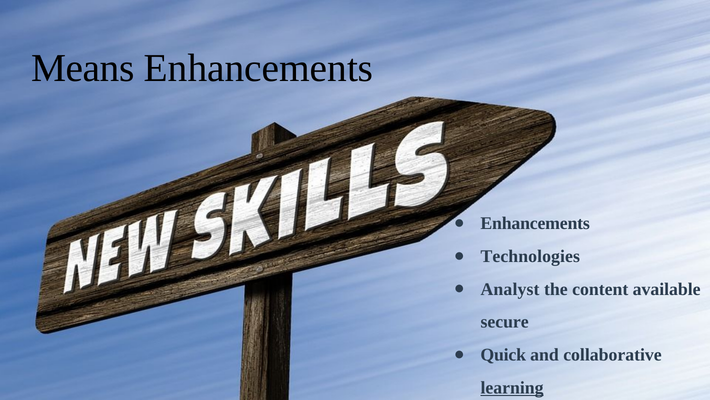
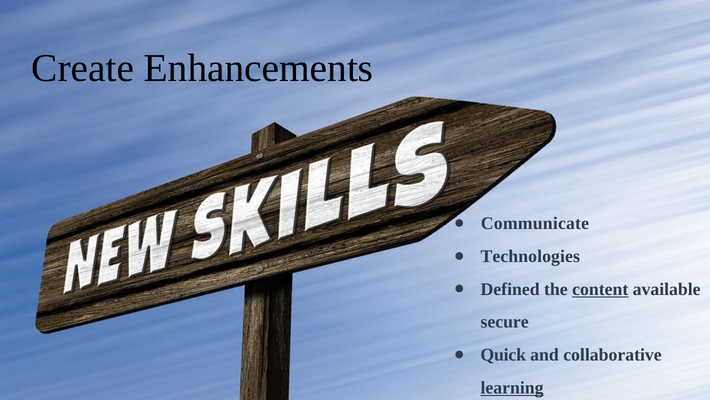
Means: Means -> Create (83, 68)
Enhancements: Enhancements -> Communicate (535, 223)
Analyst: Analyst -> Defined (510, 289)
content underline: none -> present (600, 289)
